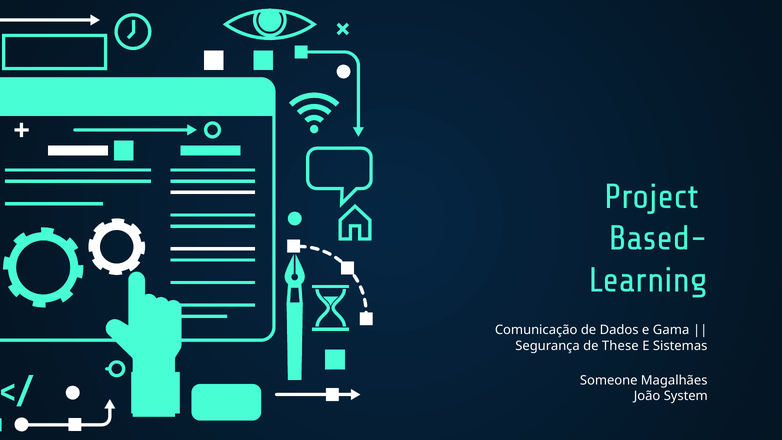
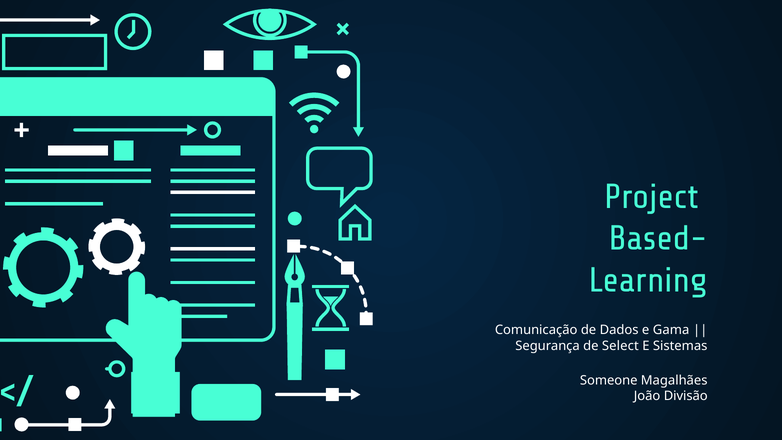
These: These -> Select (620, 346)
System: System -> Divisão (686, 396)
